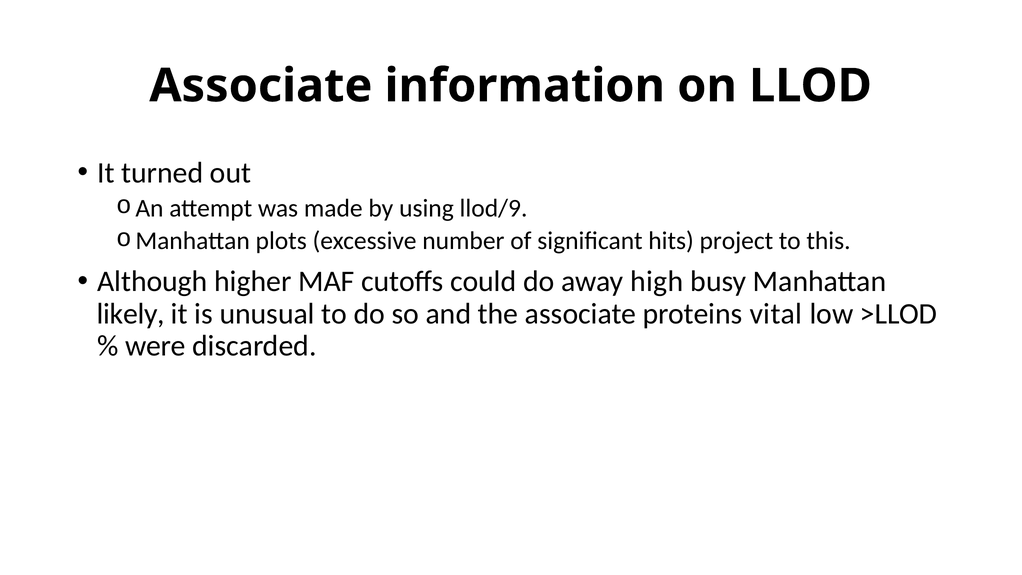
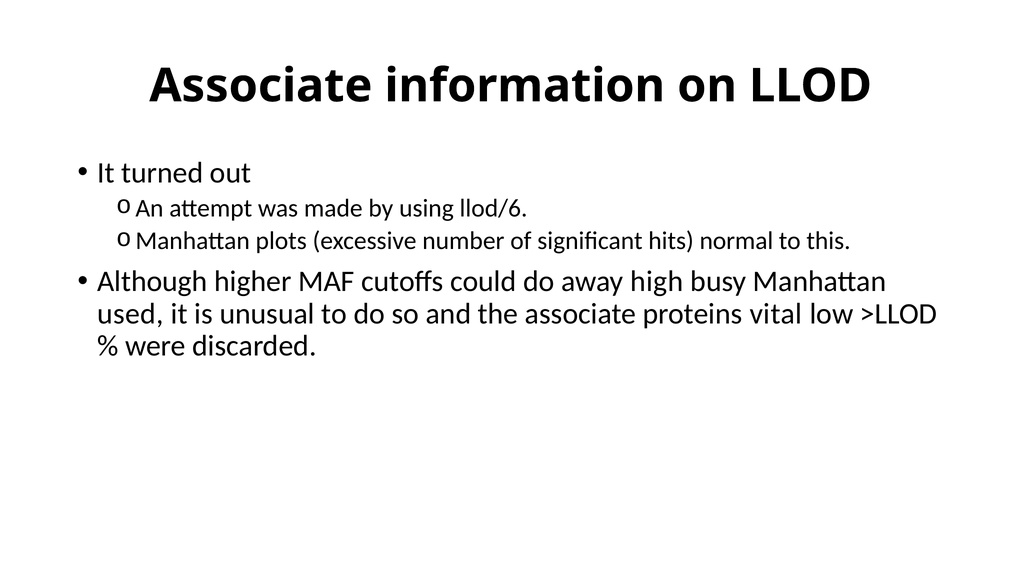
llod/9: llod/9 -> llod/6 (494, 208)
project: project -> normal (736, 241)
likely: likely -> used (130, 314)
